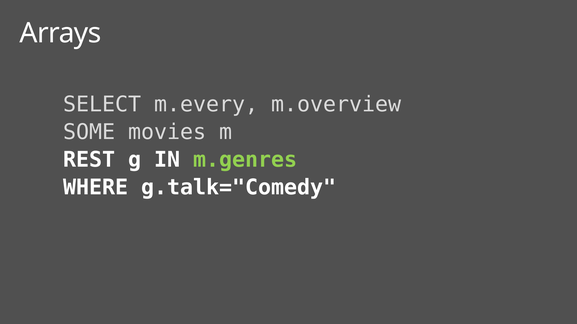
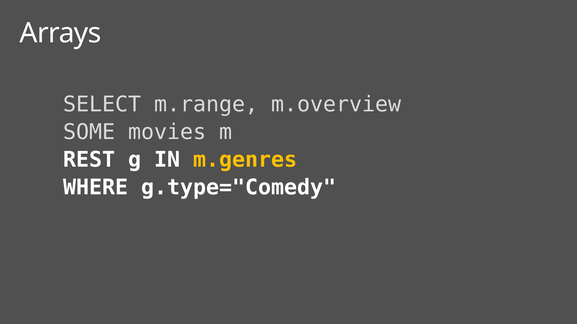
m.every: m.every -> m.range (206, 105)
m.genres colour: light green -> yellow (245, 160)
g.talk="Comedy: g.talk="Comedy -> g.type="Comedy (239, 188)
